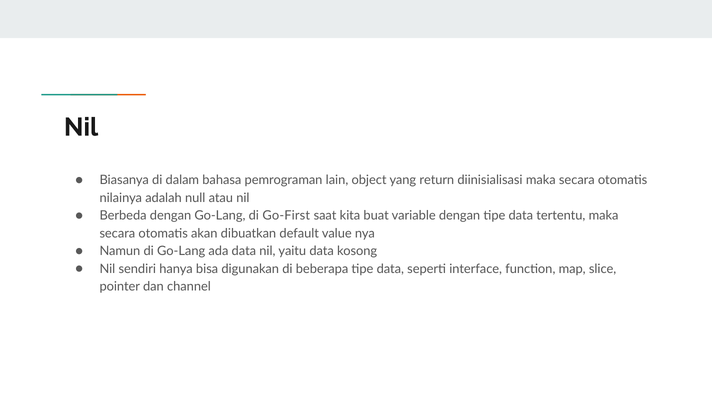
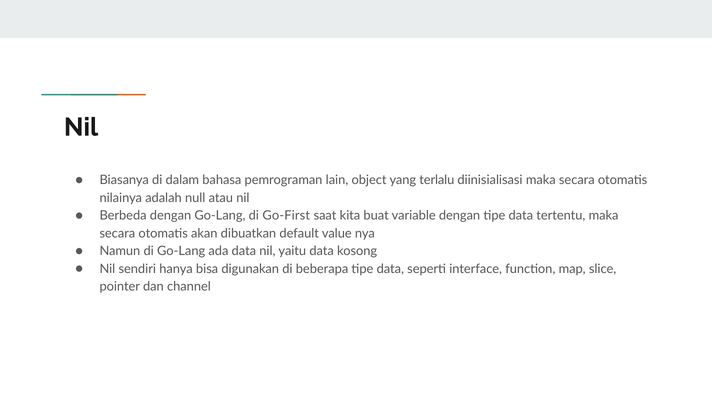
return: return -> terlalu (437, 180)
